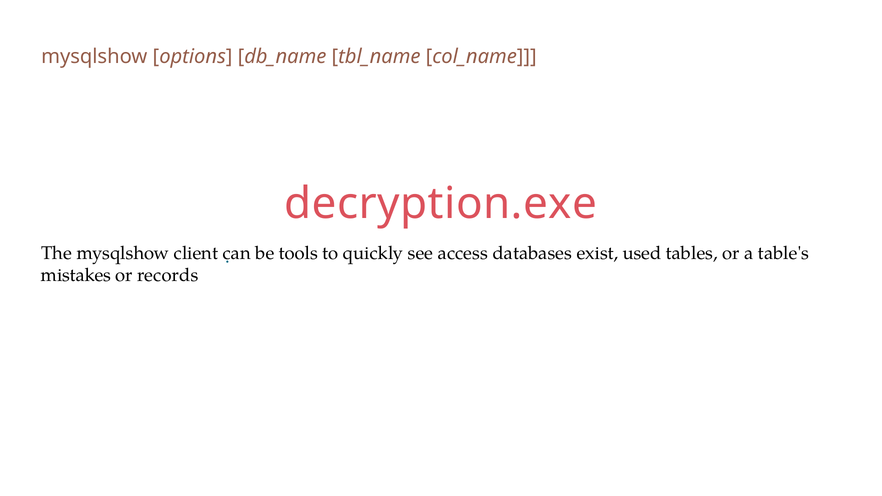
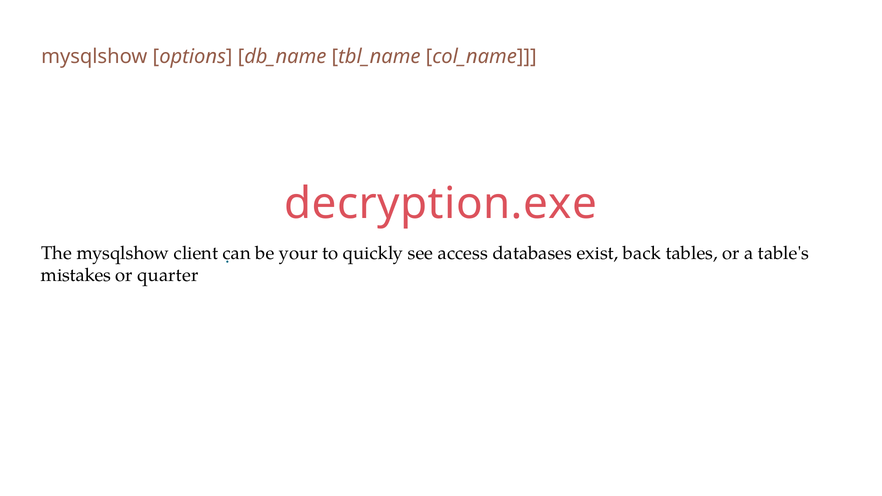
tools: tools -> your (298, 253)
used: used -> back (642, 253)
records: records -> quarter (168, 275)
